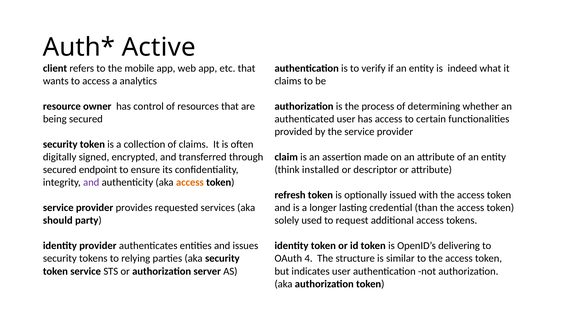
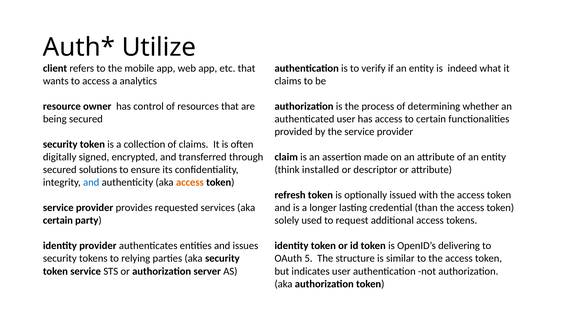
Active: Active -> Utilize (159, 47)
endpoint: endpoint -> solutions (98, 170)
and colour: purple -> blue (91, 183)
should: should -> certain (58, 221)
4: 4 -> 5 (309, 259)
